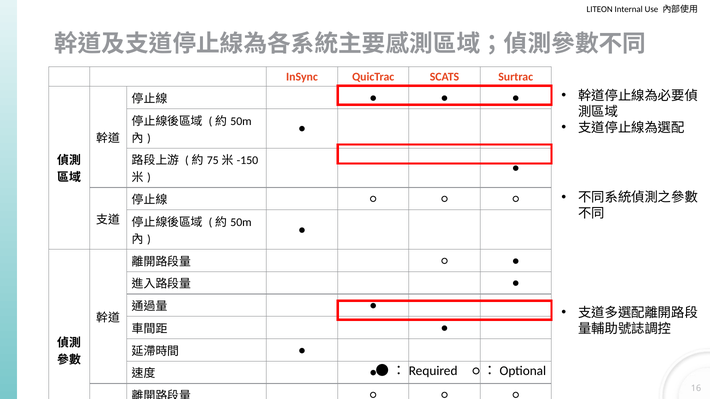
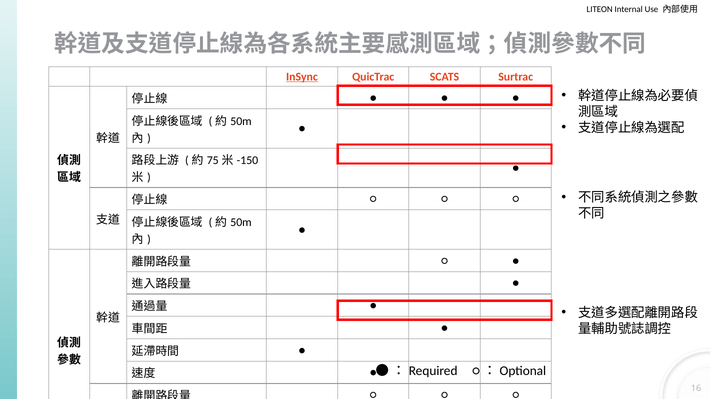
InSync underline: none -> present (302, 77)
